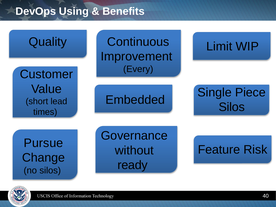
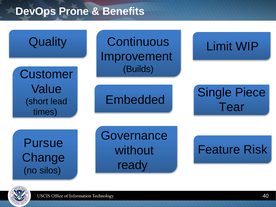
Using: Using -> Prone (74, 11)
Every: Every -> Builds (138, 69)
Silos: Silos -> Tear (232, 107)
